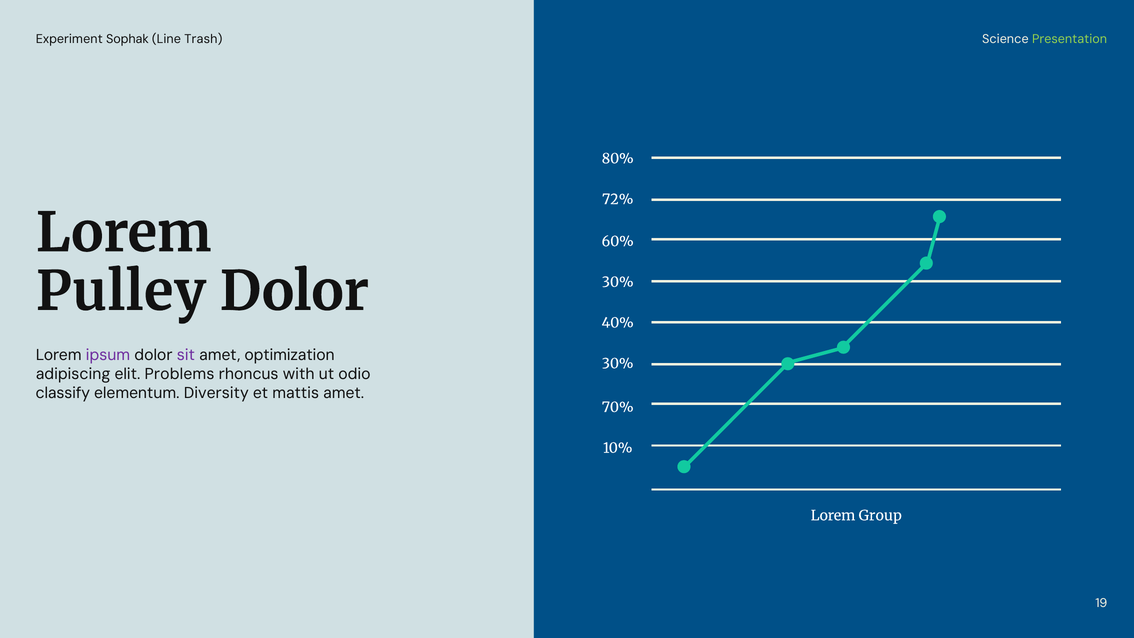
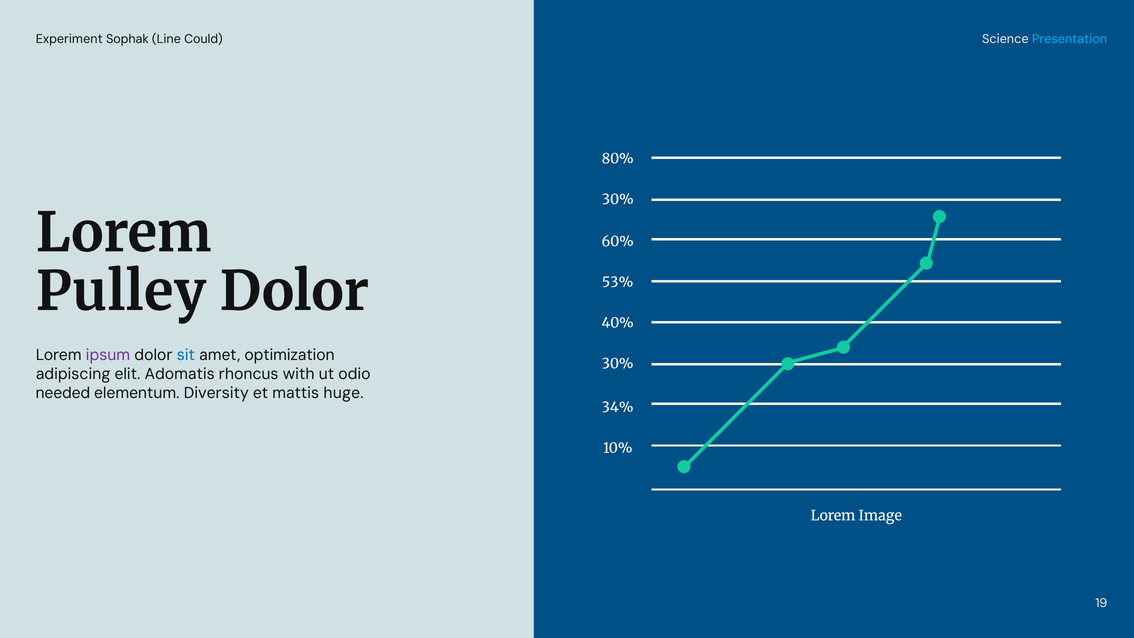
Trash: Trash -> Could (203, 39)
Presentation colour: light green -> light blue (1070, 39)
72%: 72% -> 30% (618, 199)
30%: 30% -> 53% (618, 282)
sit colour: purple -> blue (186, 355)
Problems: Problems -> Adomatis (180, 374)
classify: classify -> needed (63, 393)
mattis amet: amet -> huge (344, 393)
70%: 70% -> 34% (618, 407)
Group: Group -> Image (880, 516)
